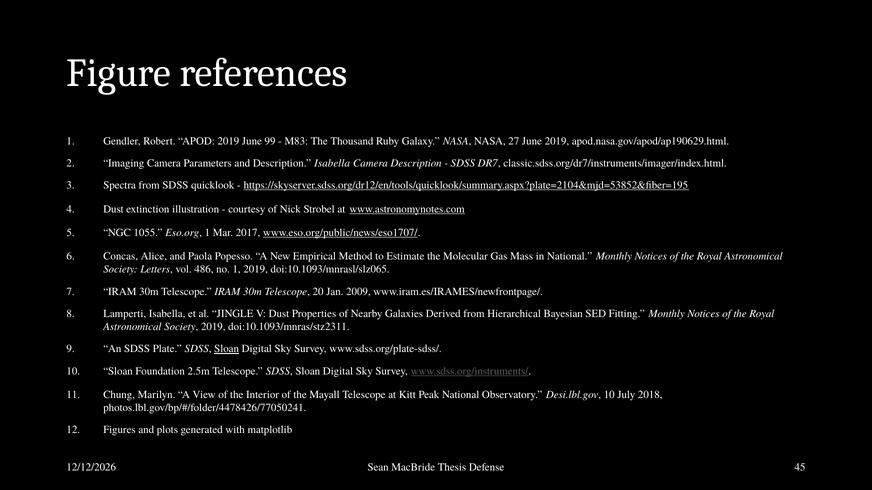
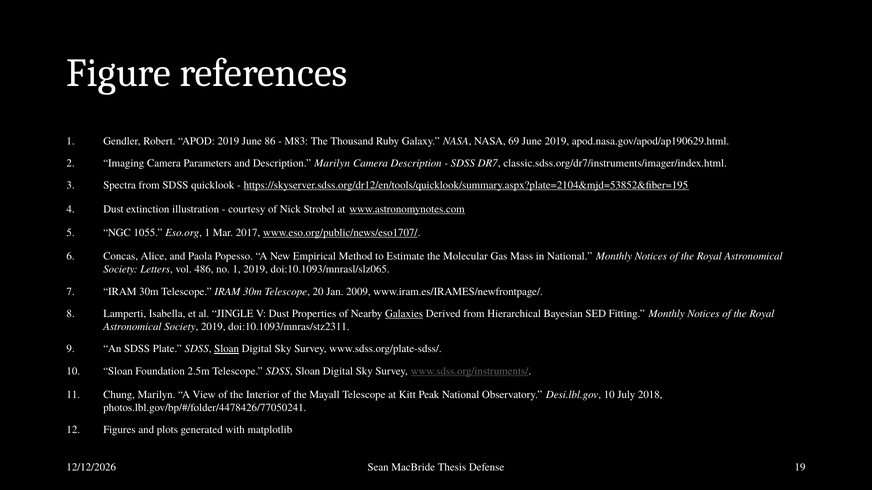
99: 99 -> 86 (270, 141)
27: 27 -> 69 (514, 141)
Description Isabella: Isabella -> Marilyn (332, 163)
Galaxies underline: none -> present (404, 314)
45: 45 -> 19 (800, 468)
